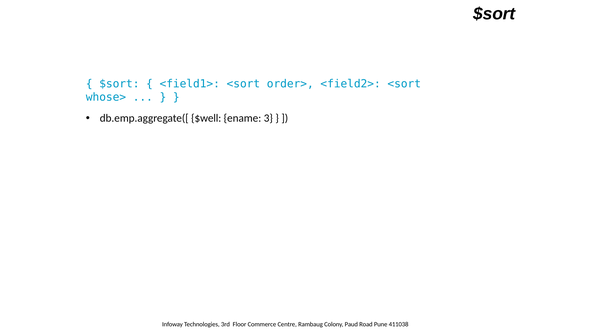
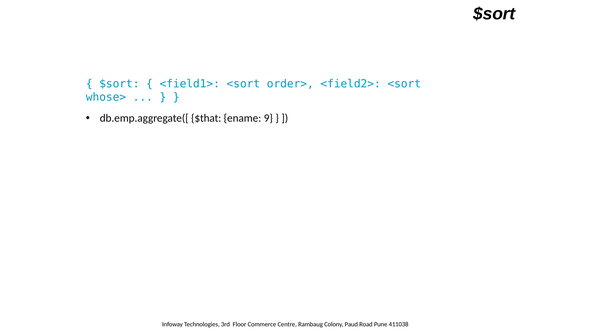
$well: $well -> $that (206, 118)
3: 3 -> 9 (268, 118)
